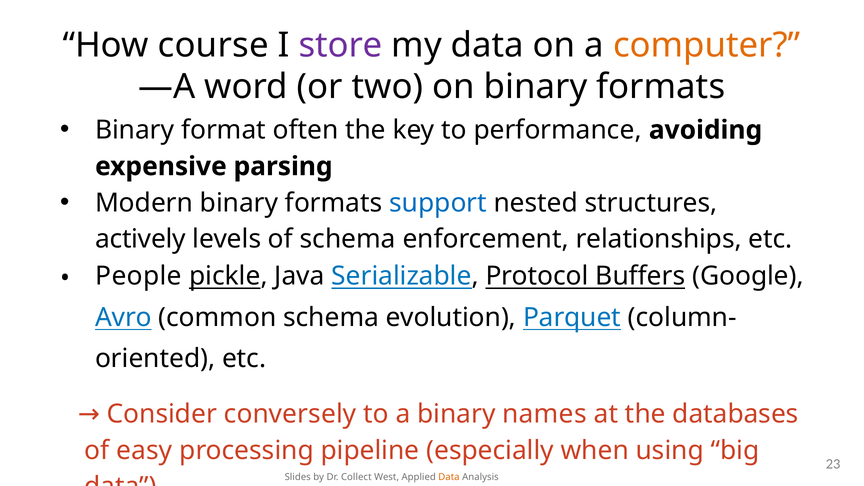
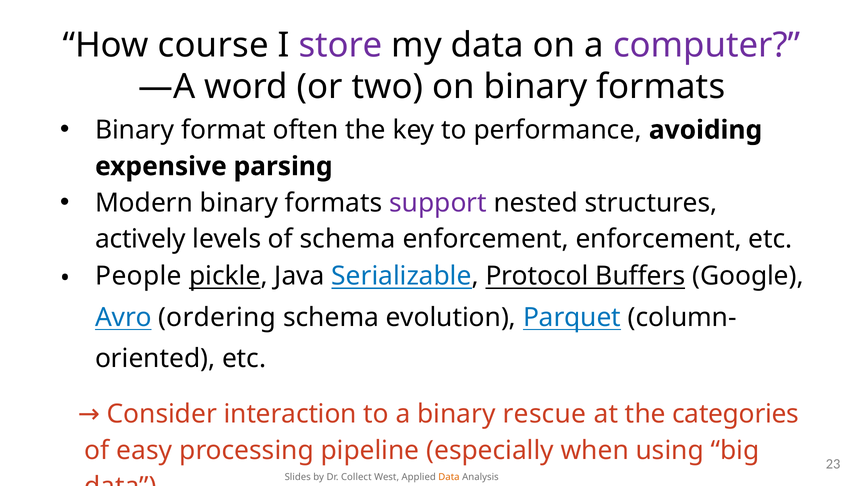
computer colour: orange -> purple (707, 45)
support colour: blue -> purple (438, 203)
enforcement relationships: relationships -> enforcement (659, 239)
common: common -> ordering (217, 318)
conversely: conversely -> interaction (290, 414)
names: names -> rescue (545, 414)
databases: databases -> categories (736, 414)
